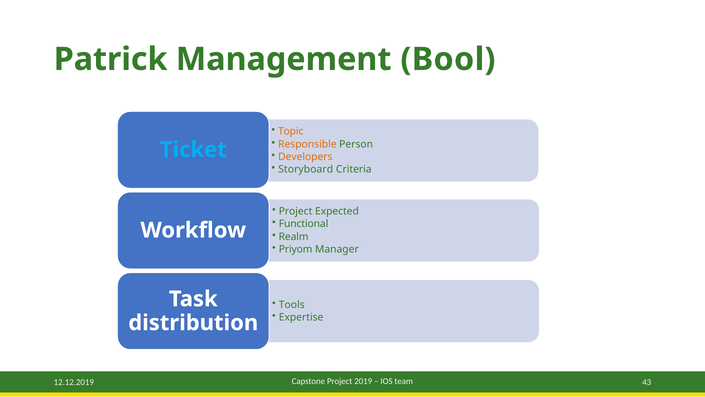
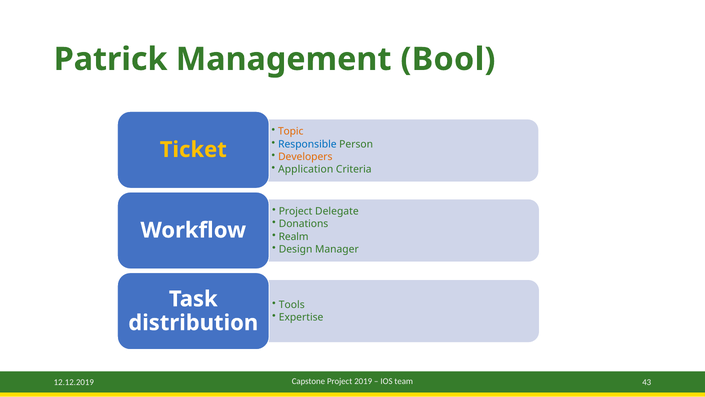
Responsible colour: orange -> blue (307, 144)
Ticket colour: light blue -> yellow (193, 150)
Storyboard: Storyboard -> Application (306, 169)
Expected: Expected -> Delegate (337, 211)
Functional: Functional -> Donations (304, 224)
Priyom: Priyom -> Design (296, 249)
